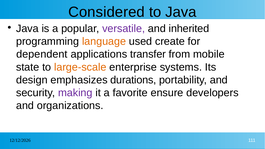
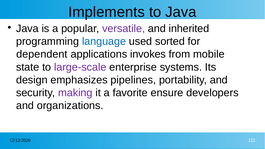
Considered: Considered -> Implements (107, 12)
language colour: orange -> blue (104, 41)
create: create -> sorted (170, 41)
transfer: transfer -> invokes (148, 54)
large-scale colour: orange -> purple (80, 67)
durations: durations -> pipelines (133, 80)
